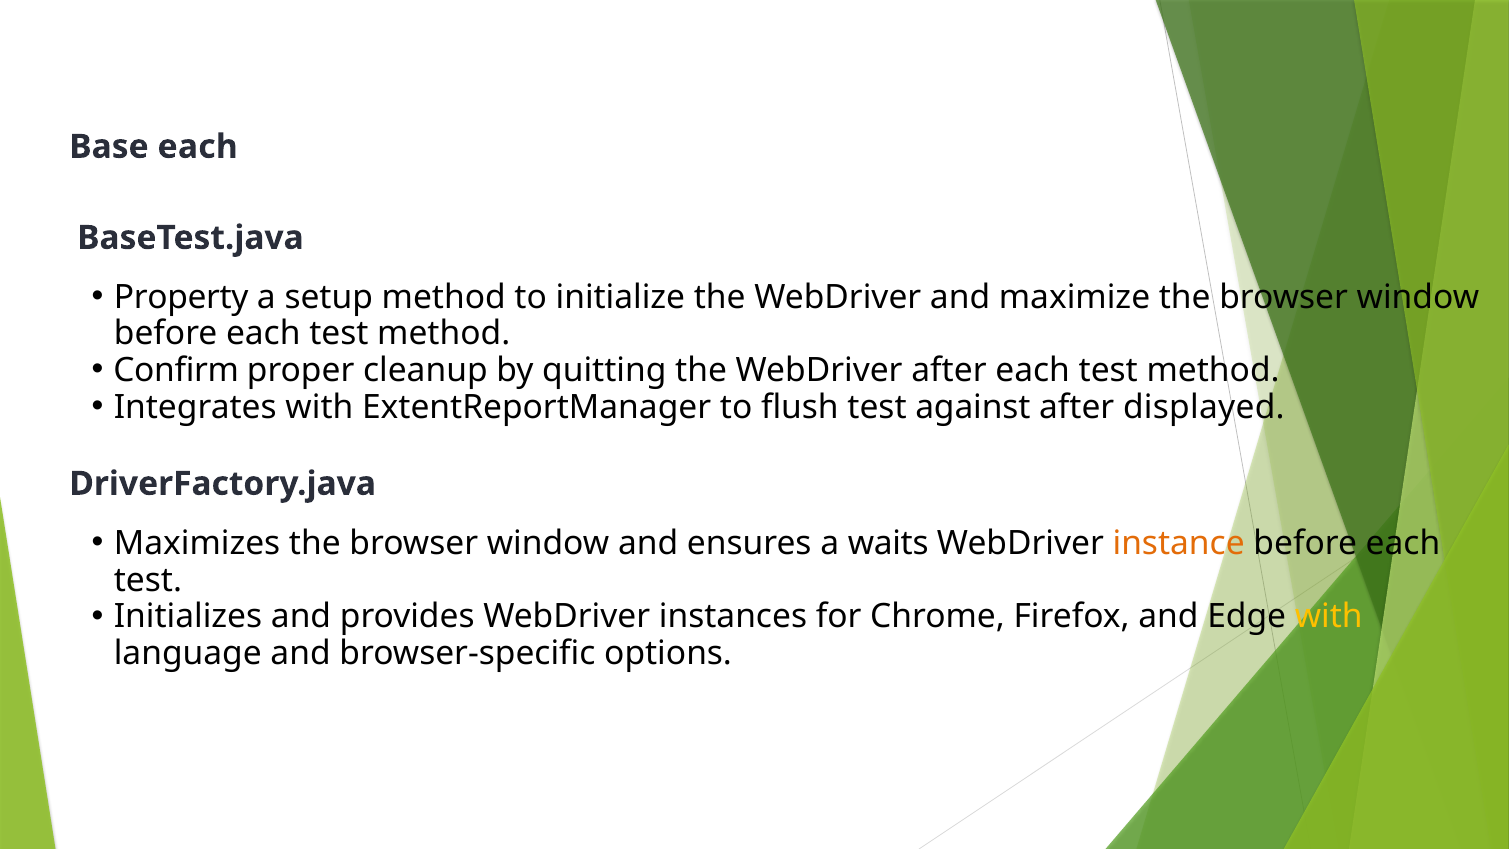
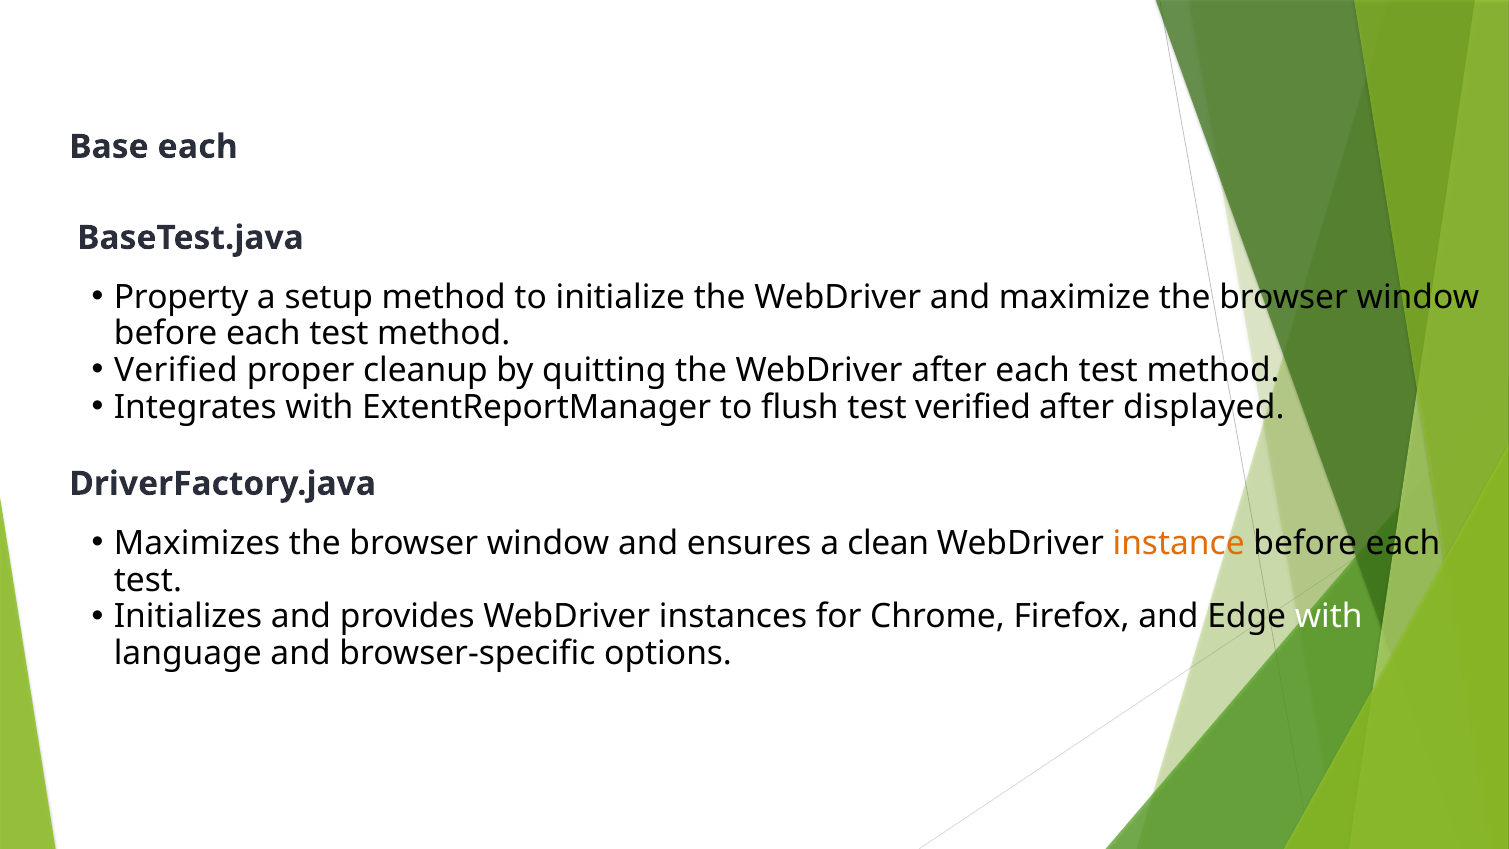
Confirm: Confirm -> Verified (176, 370)
test against: against -> verified (973, 407)
waits: waits -> clean (888, 543)
with colour: yellow -> white (1329, 617)
